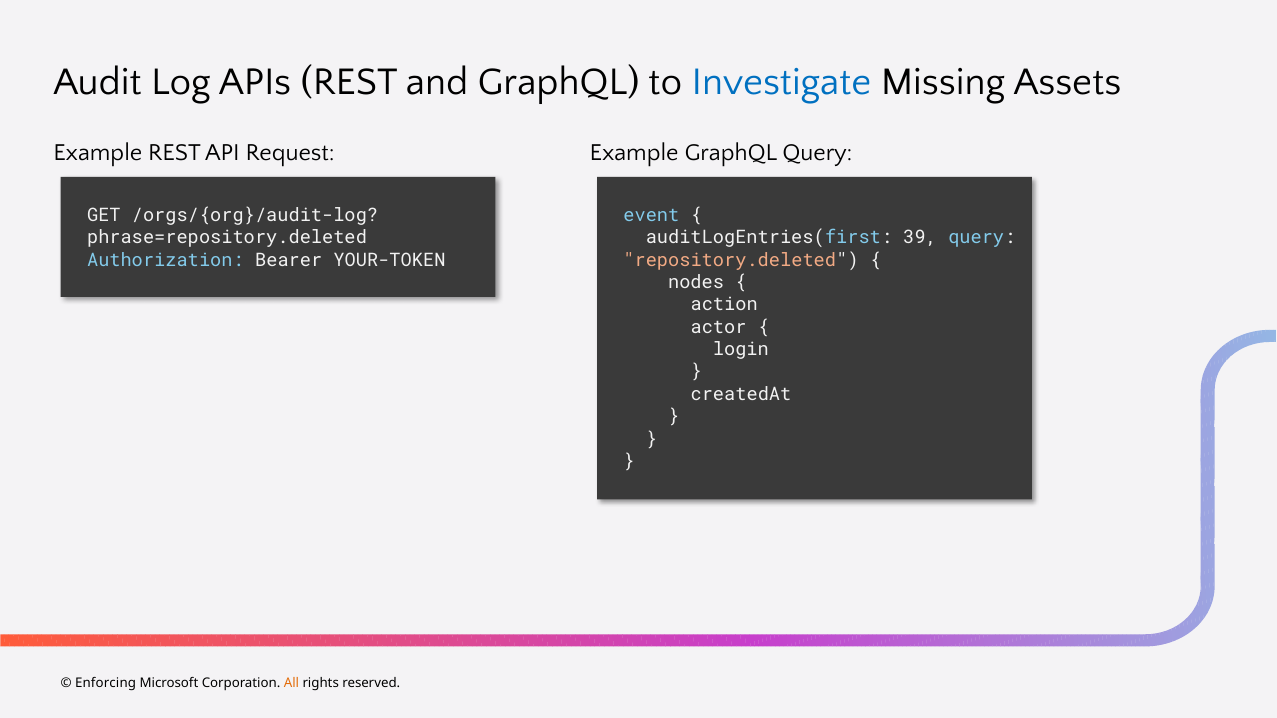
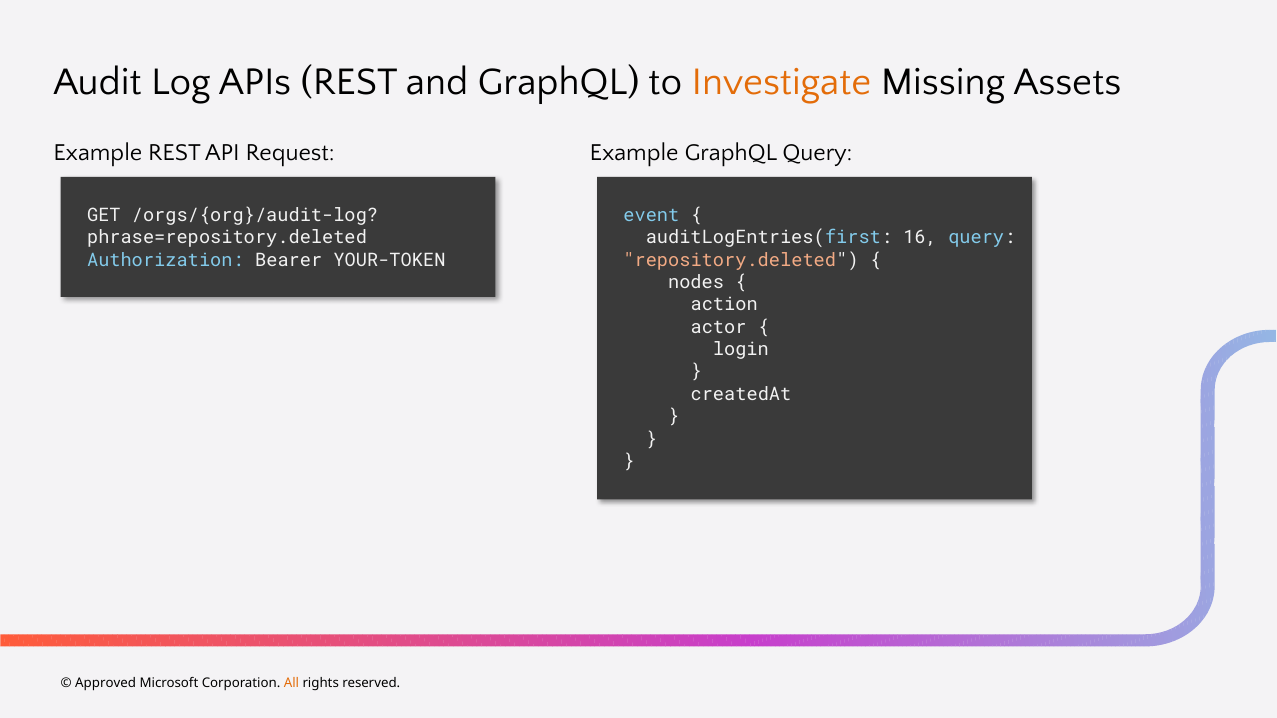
Investigate colour: blue -> orange (782, 81)
39: 39 -> 16 (920, 238)
Enforcing: Enforcing -> Approved (106, 684)
